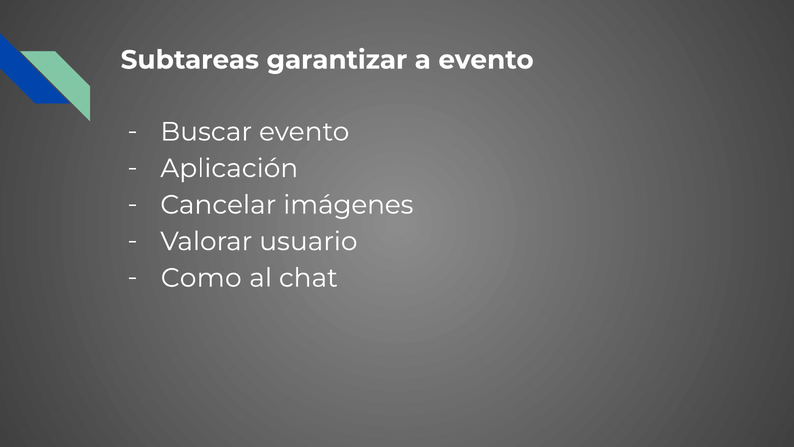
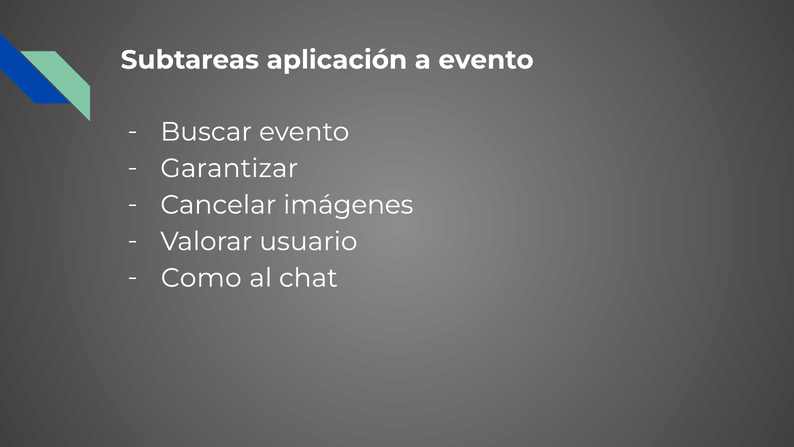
garantizar: garantizar -> aplicación (337, 60)
Aplicación: Aplicación -> Garantizar (229, 168)
